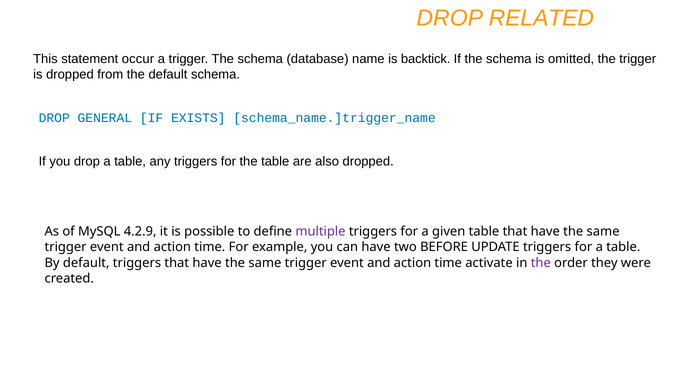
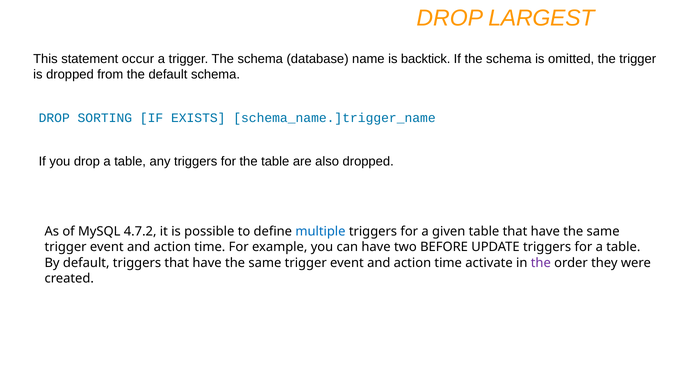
RELATED: RELATED -> LARGEST (541, 18)
GENERAL: GENERAL -> SORTING (105, 118)
4.2.9: 4.2.9 -> 4.7.2 (140, 232)
multiple colour: purple -> blue (320, 232)
